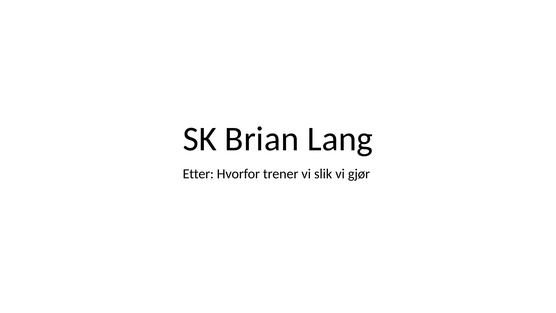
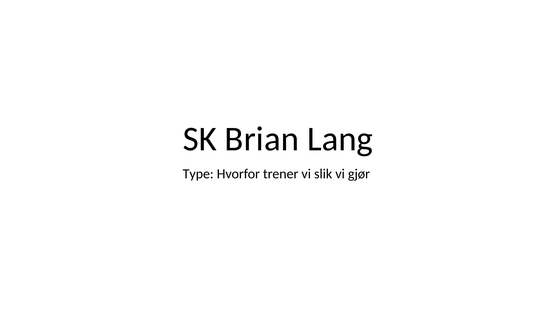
Etter: Etter -> Type (198, 174)
